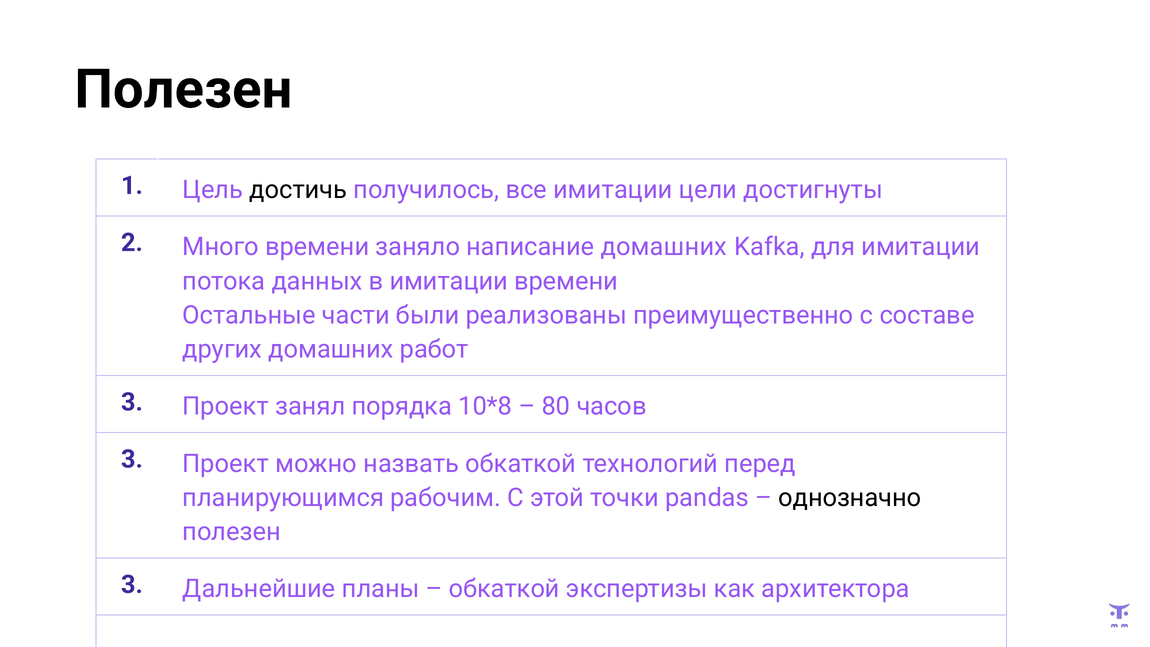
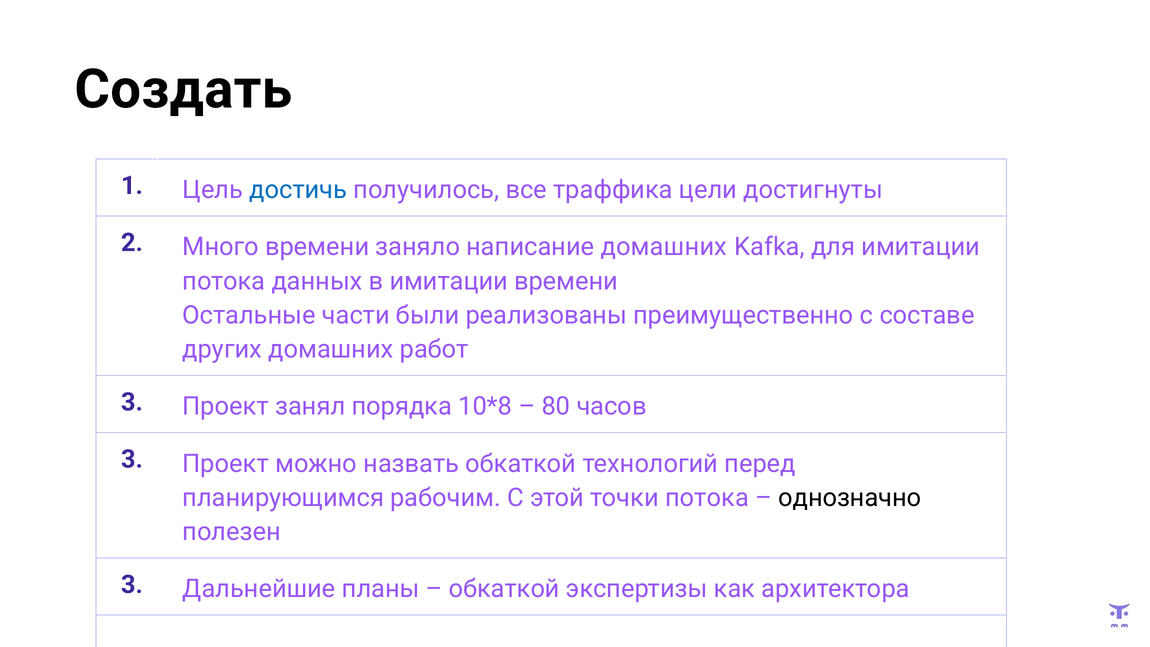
Полезен: Полезен -> Создать (183, 89)
достичь colour: black -> blue (298, 190)
все имитации: имитации -> траффика (613, 190)
точки pandas: pandas -> потока (707, 498)
